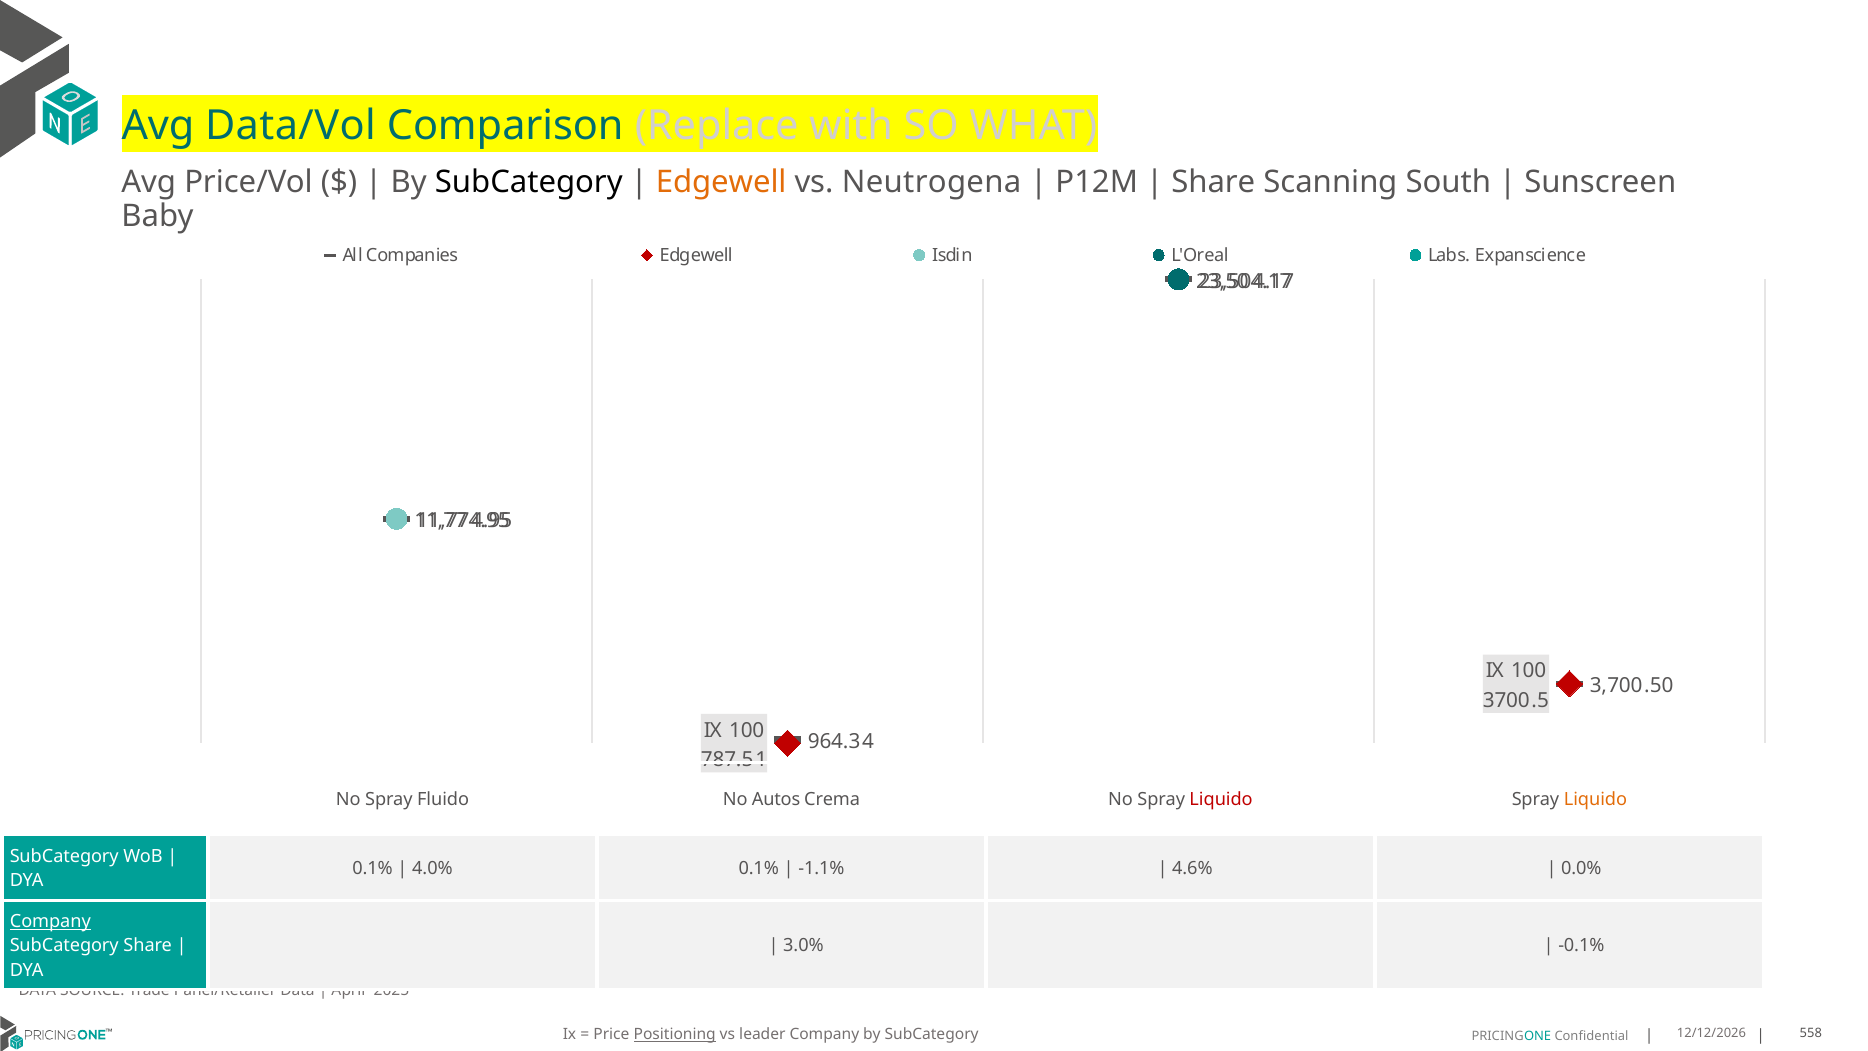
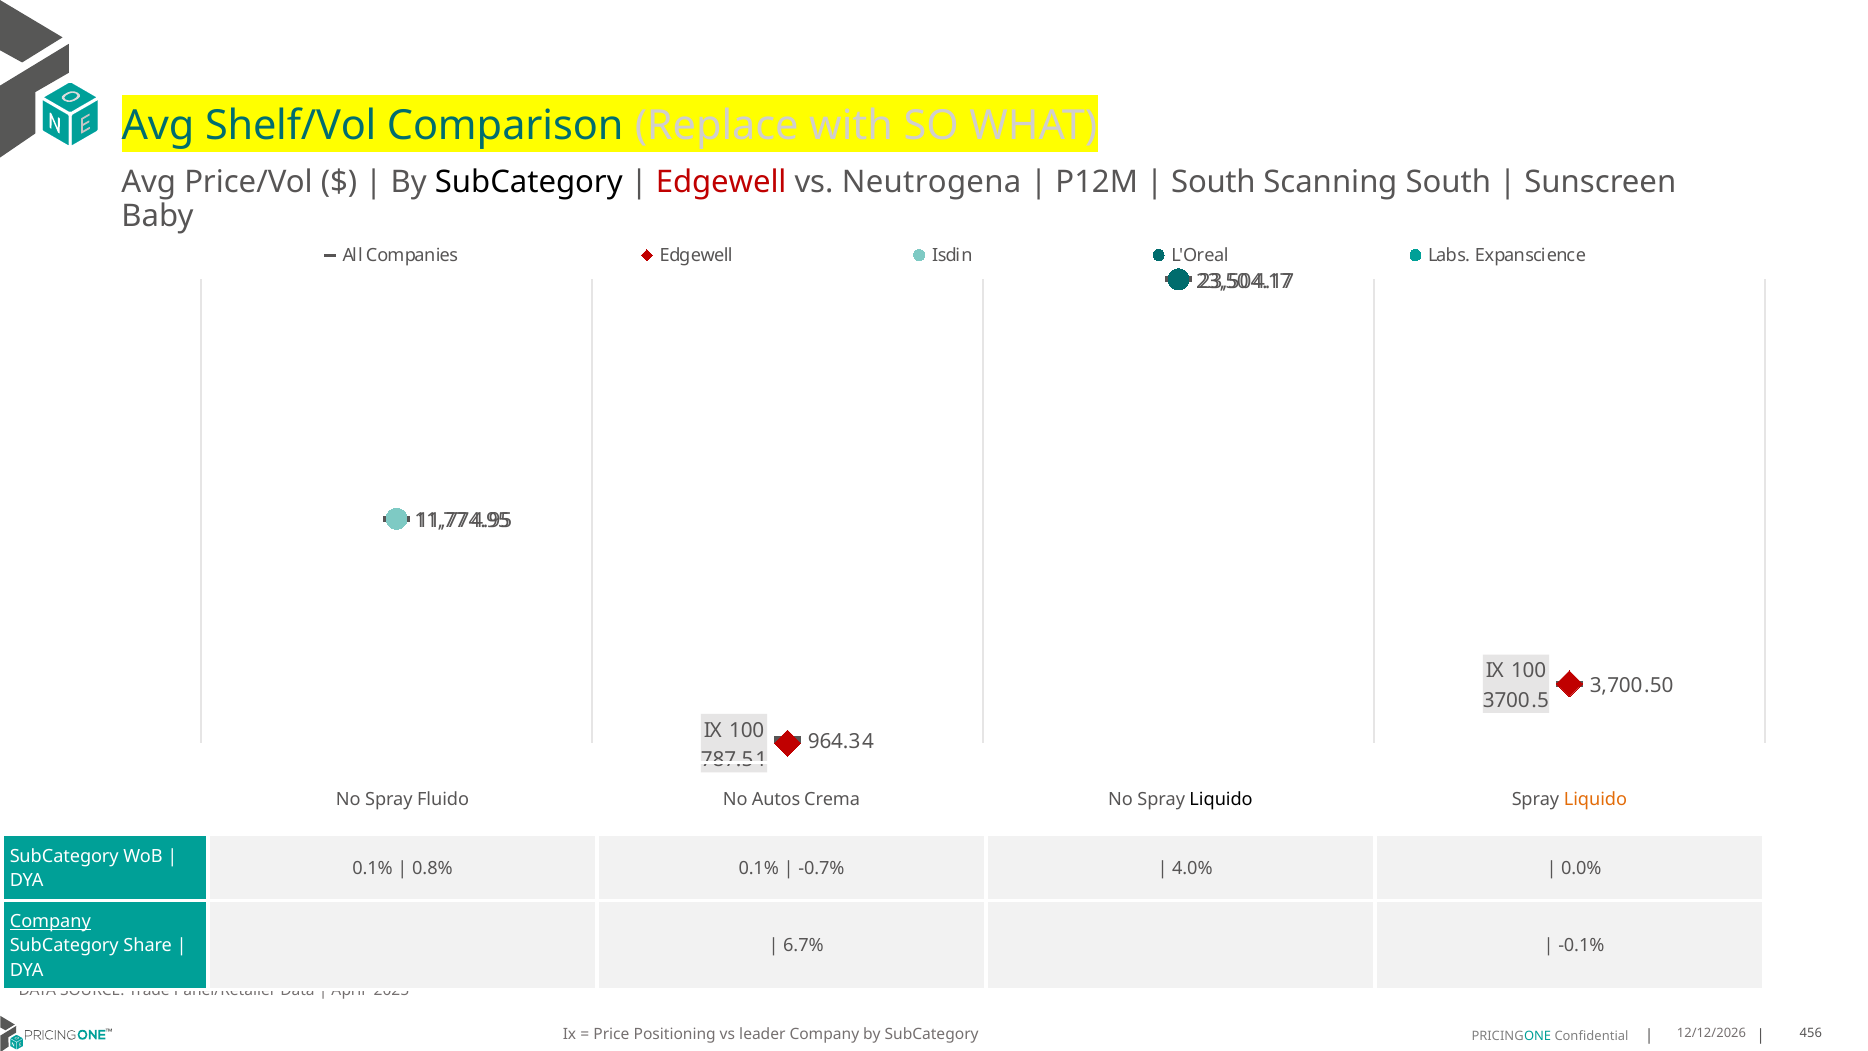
Data/Vol: Data/Vol -> Shelf/Vol (291, 126)
Edgewell colour: orange -> red (721, 182)
Share: Share -> South (1213, 182)
Liquido colour: red -> black (1221, 800)
4.0%: 4.0% -> 0.8% (432, 868)
-1.1%: -1.1% -> -0.7% (821, 868)
4.6%: 4.6% -> 4.0% (1192, 868)
3.0%: 3.0% -> 6.7% (803, 946)
Positioning underline: present -> none (675, 1034)
558: 558 -> 456 (1811, 1033)
